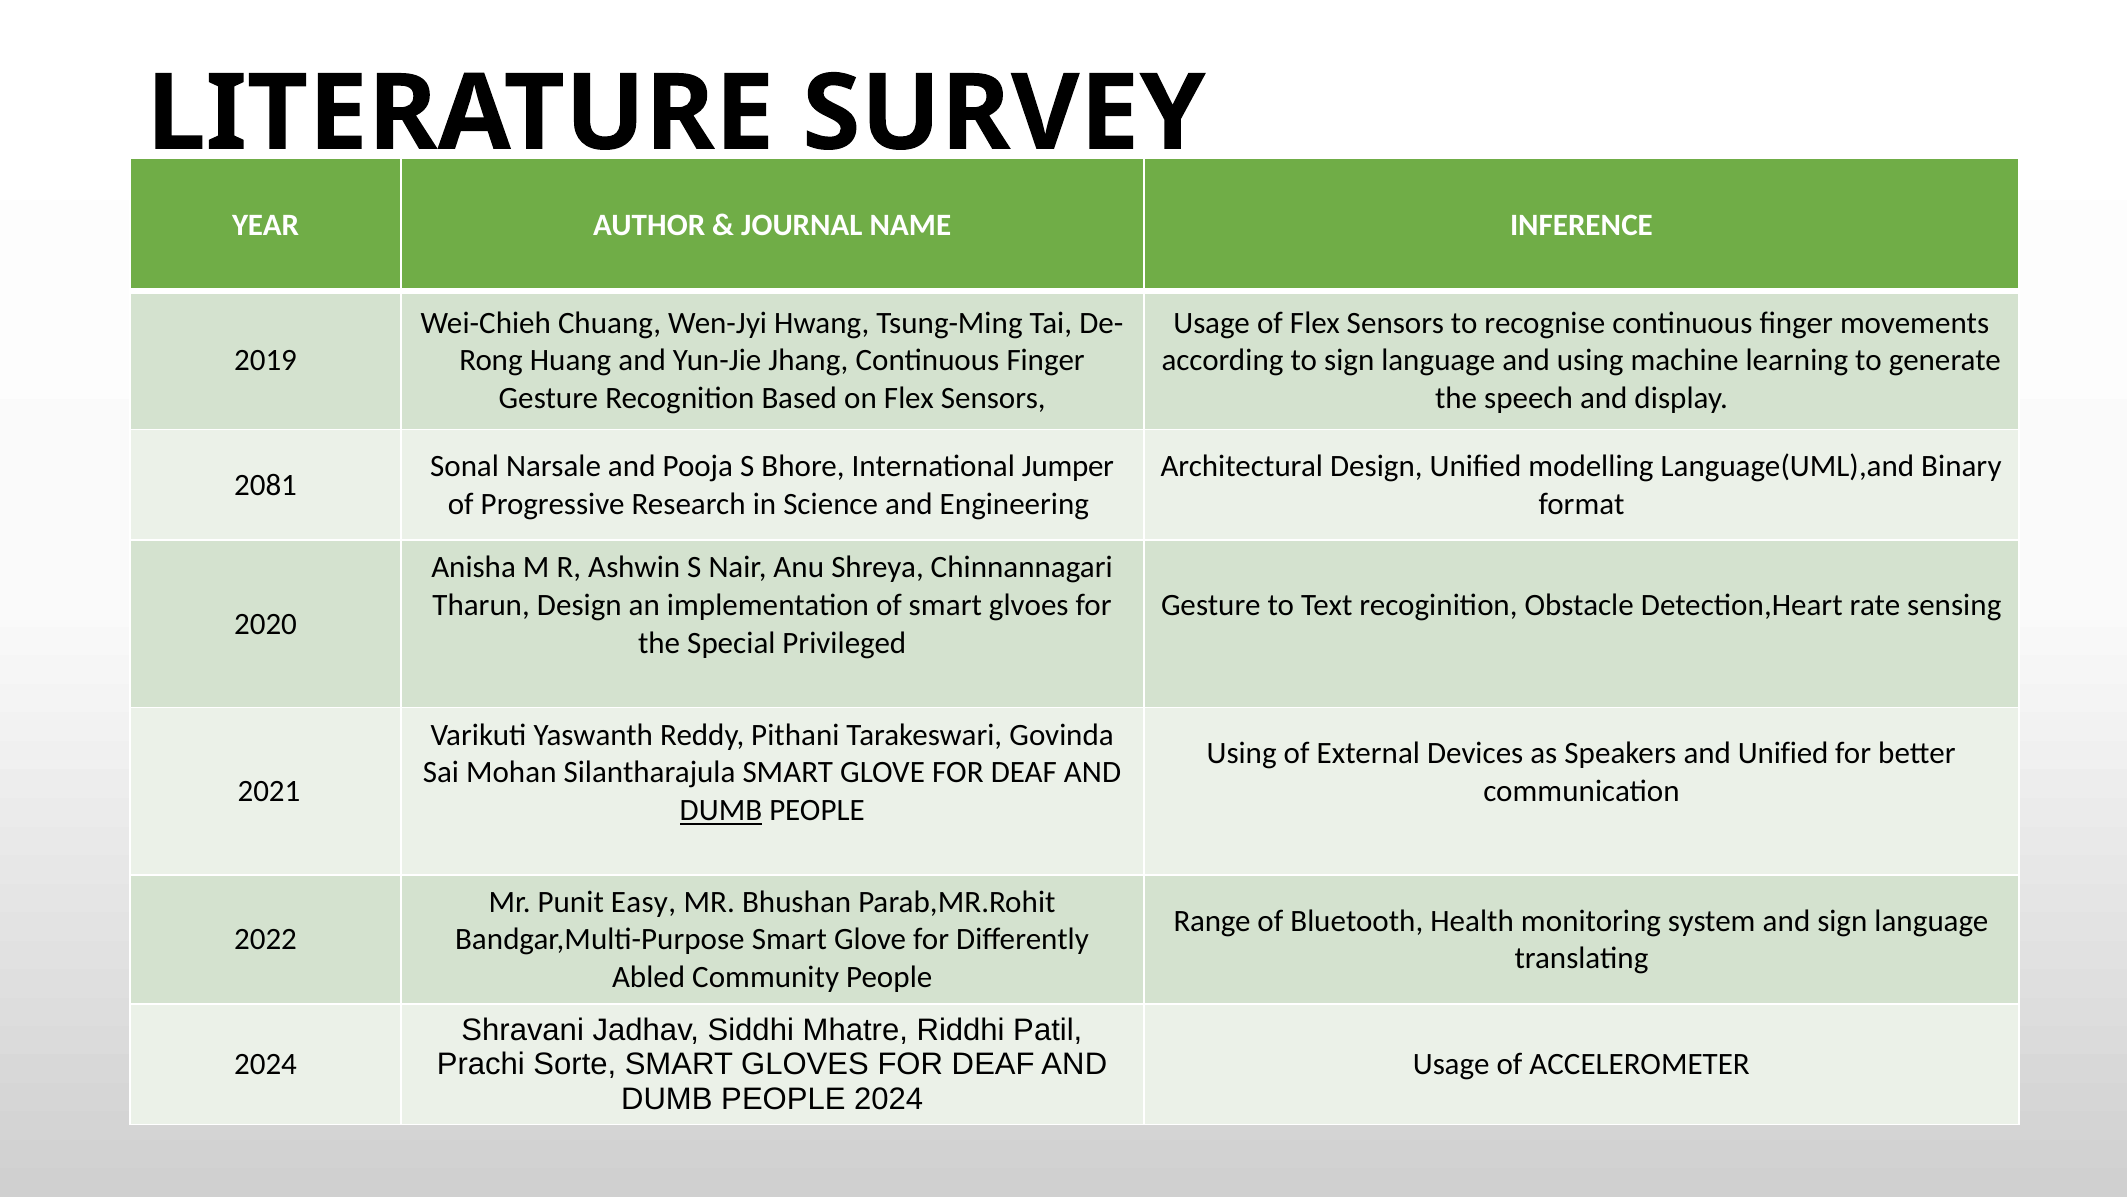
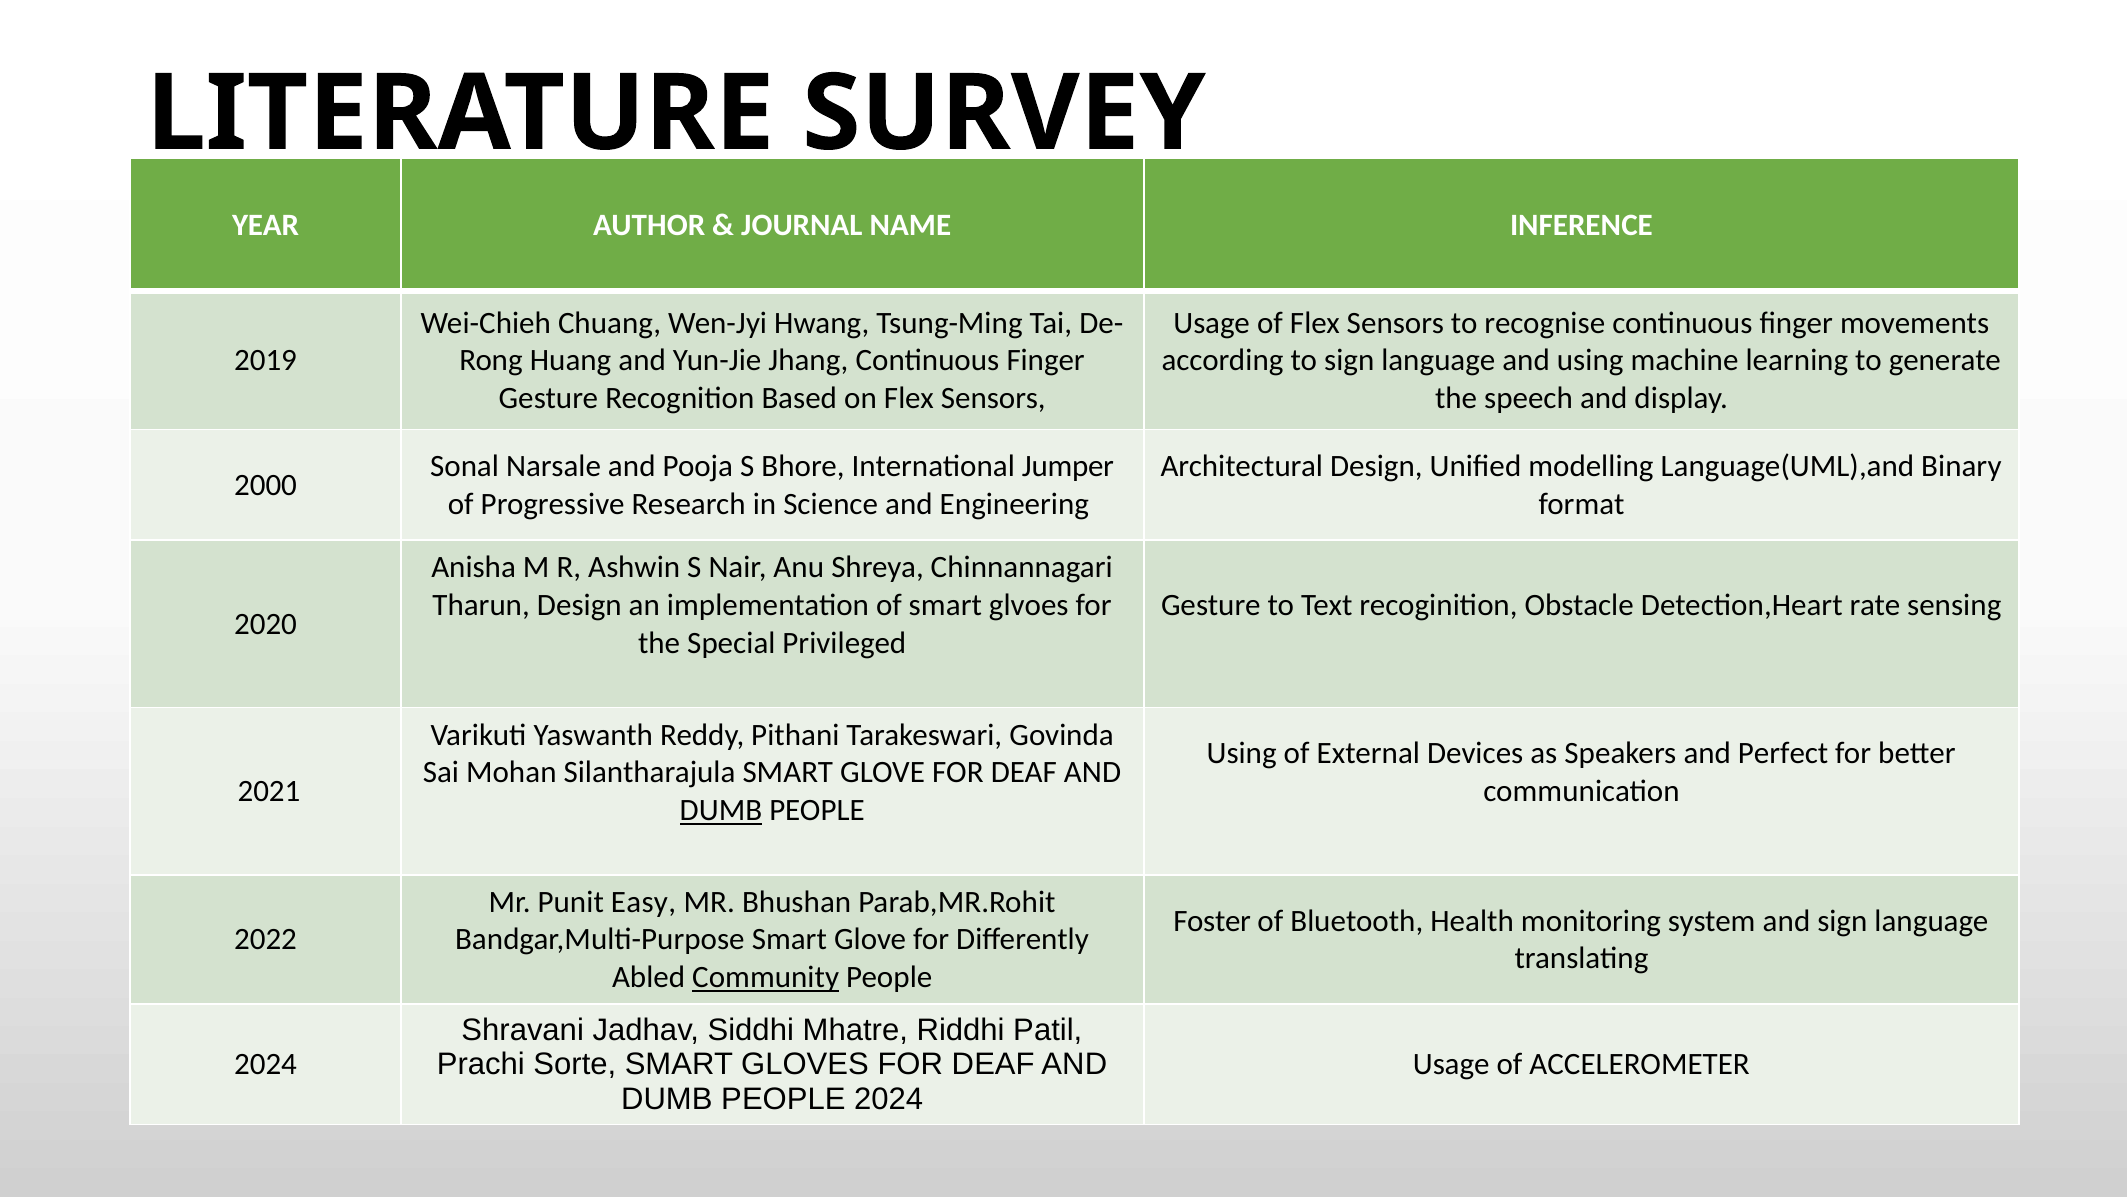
2081: 2081 -> 2000 (266, 485)
and Unified: Unified -> Perfect (1783, 753)
Range: Range -> Foster (1212, 920)
Community underline: none -> present (766, 977)
